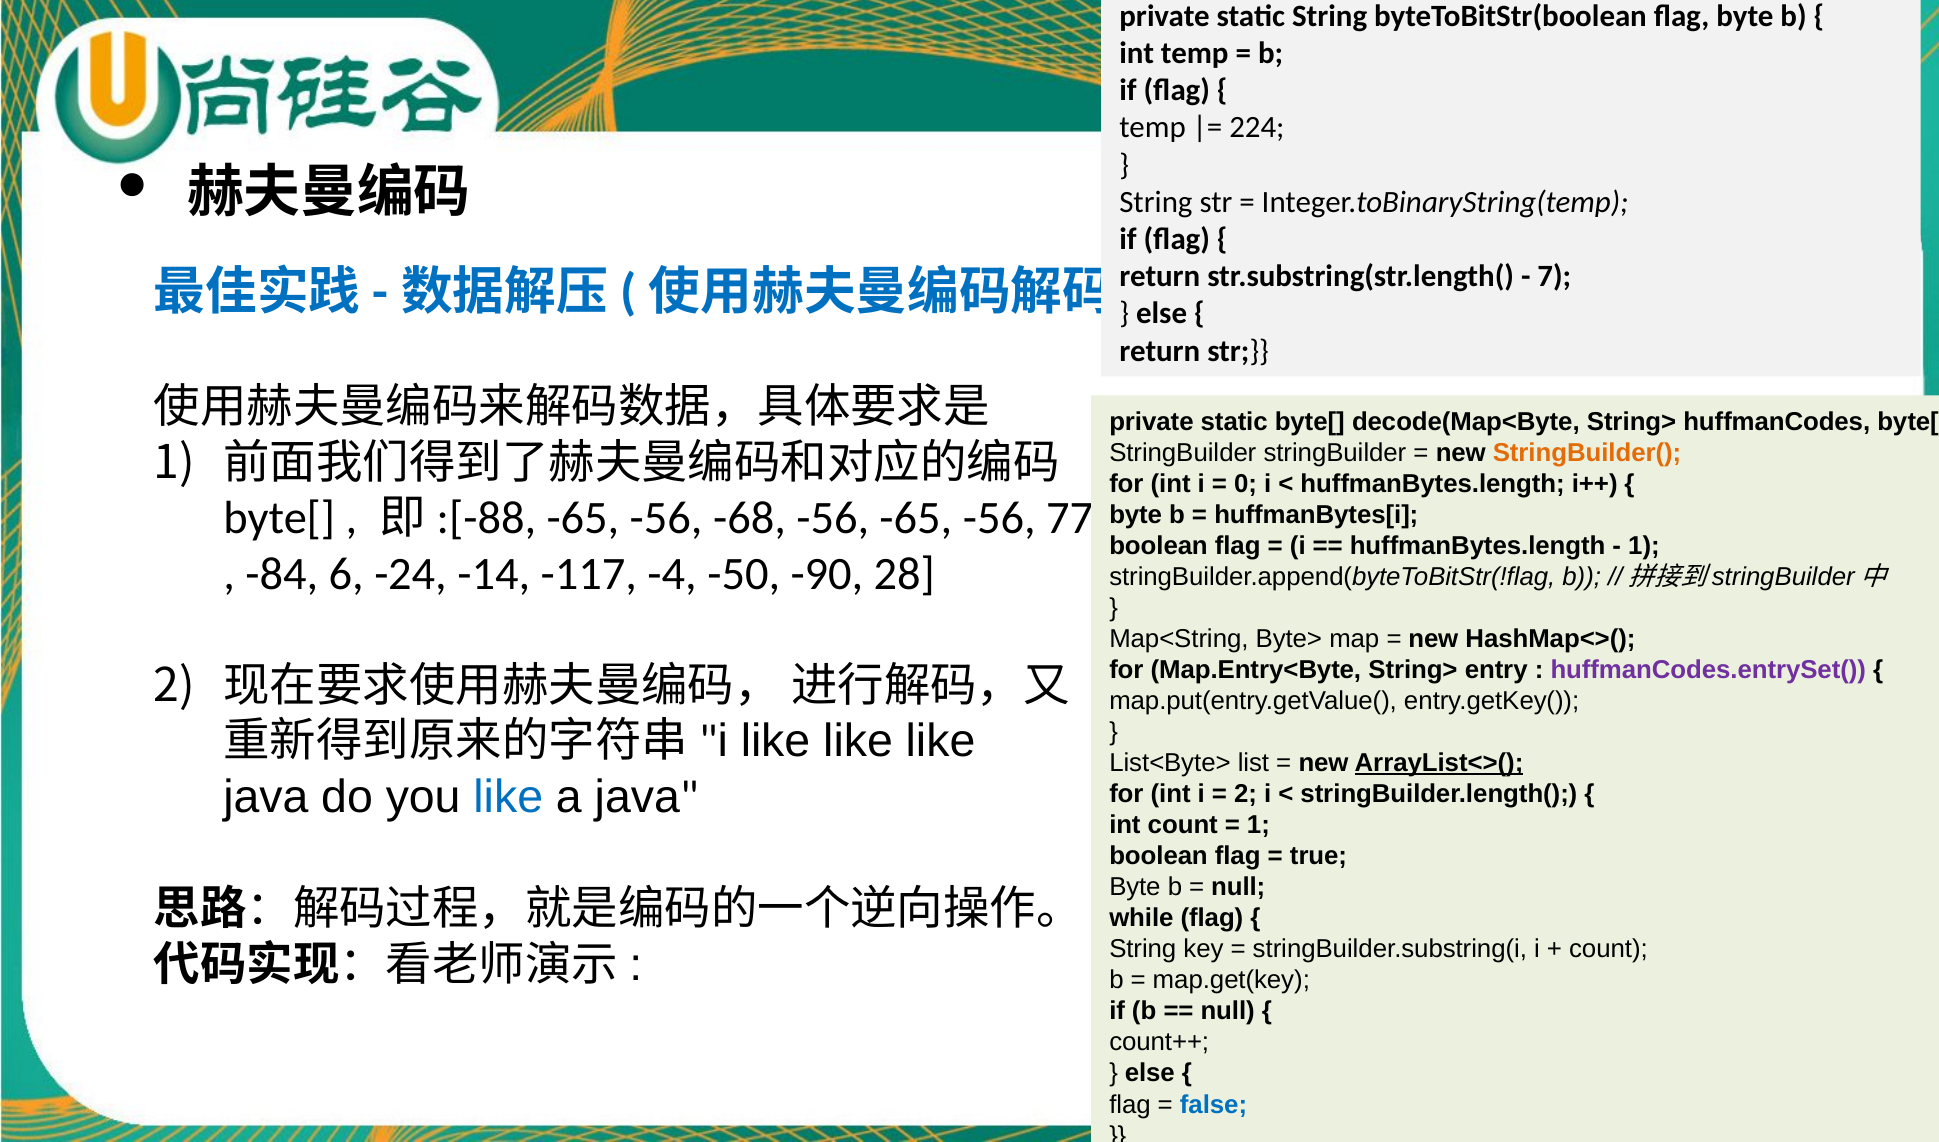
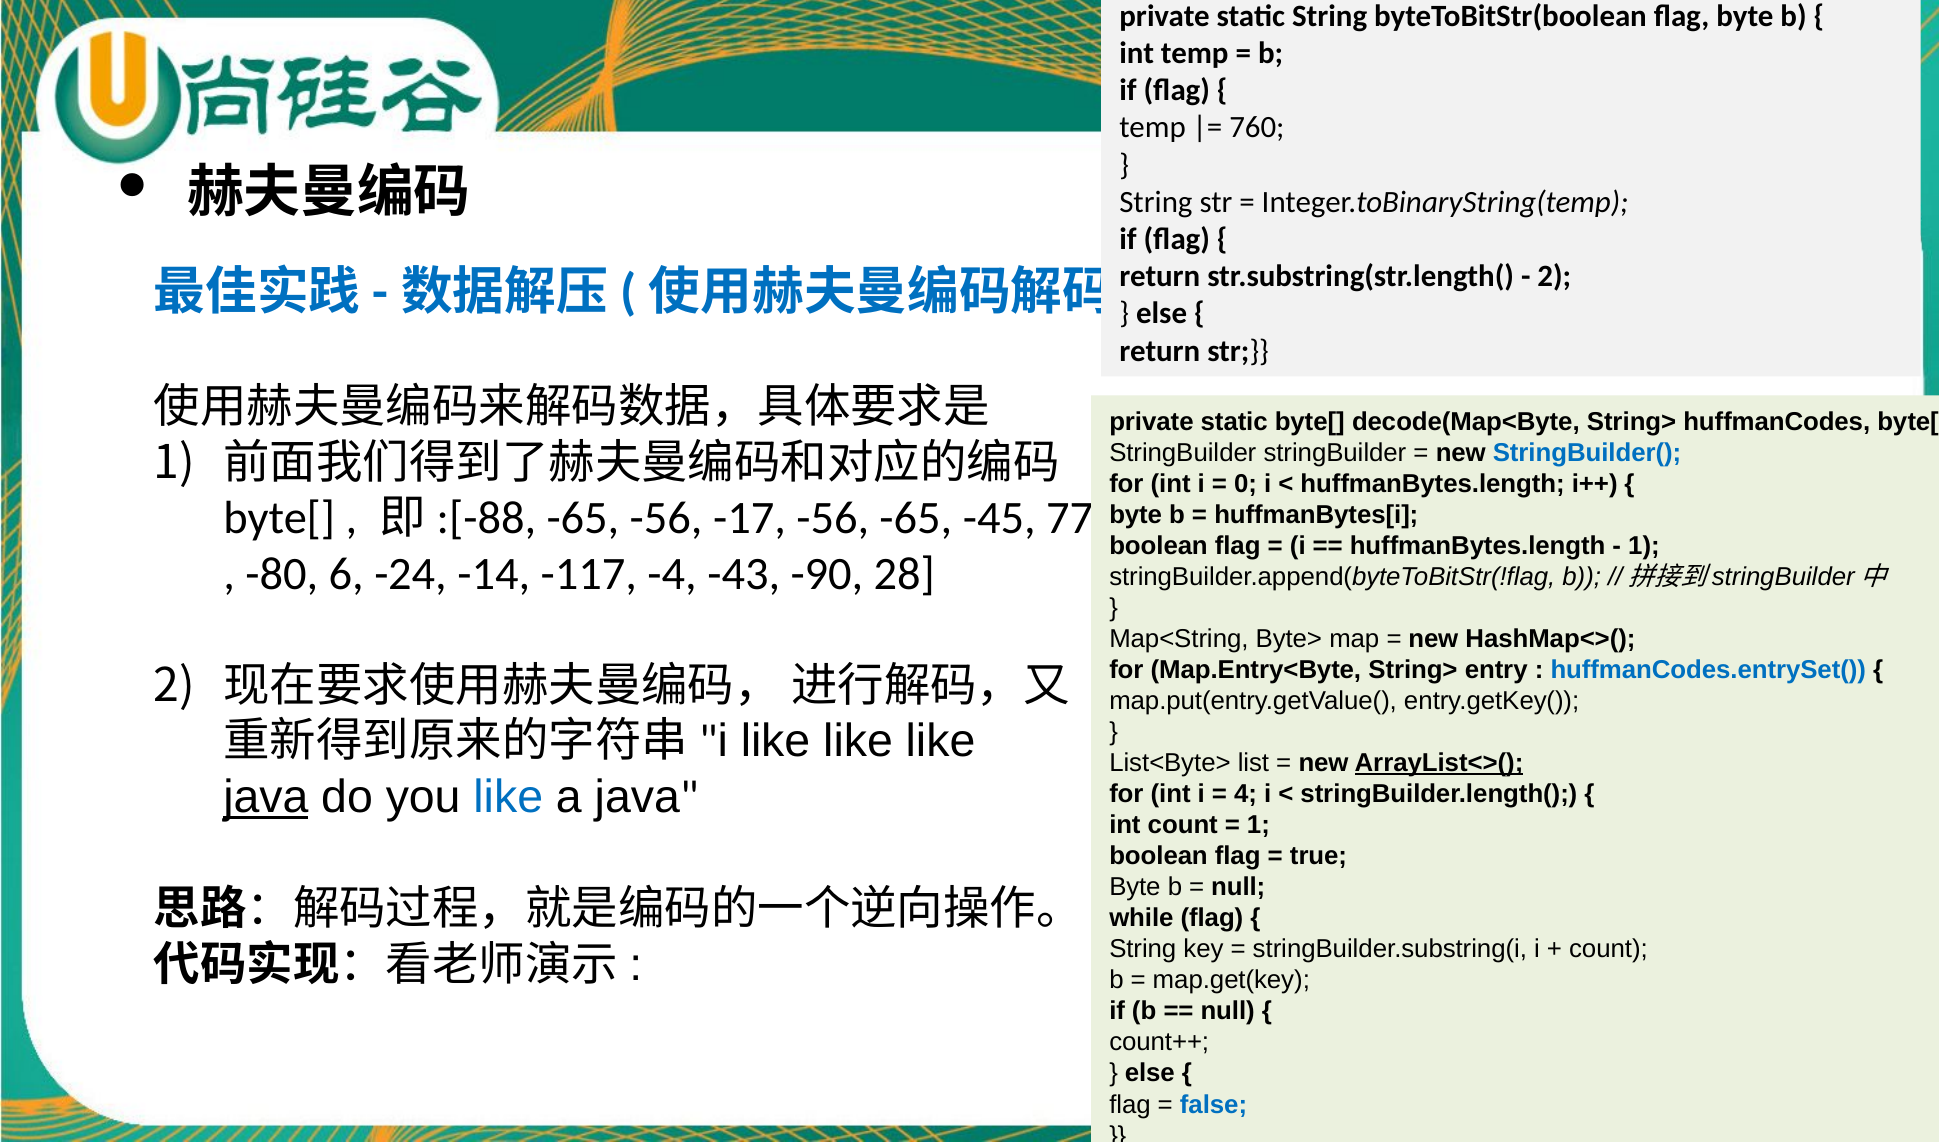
224: 224 -> 760 (1257, 128)
7: 7 -> 2 (1554, 276)
StringBuilder( colour: orange -> blue (1587, 453)
-68: -68 -> -17 (750, 518)
-56 -65 -56: -56 -> -45 (999, 518)
-84: -84 -> -80 (282, 574)
-50: -50 -> -43 (744, 574)
huffmanCodes.entrySet( colour: purple -> blue (1708, 670)
java underline: none -> present (266, 797)
2: 2 -> 4 (1246, 794)
